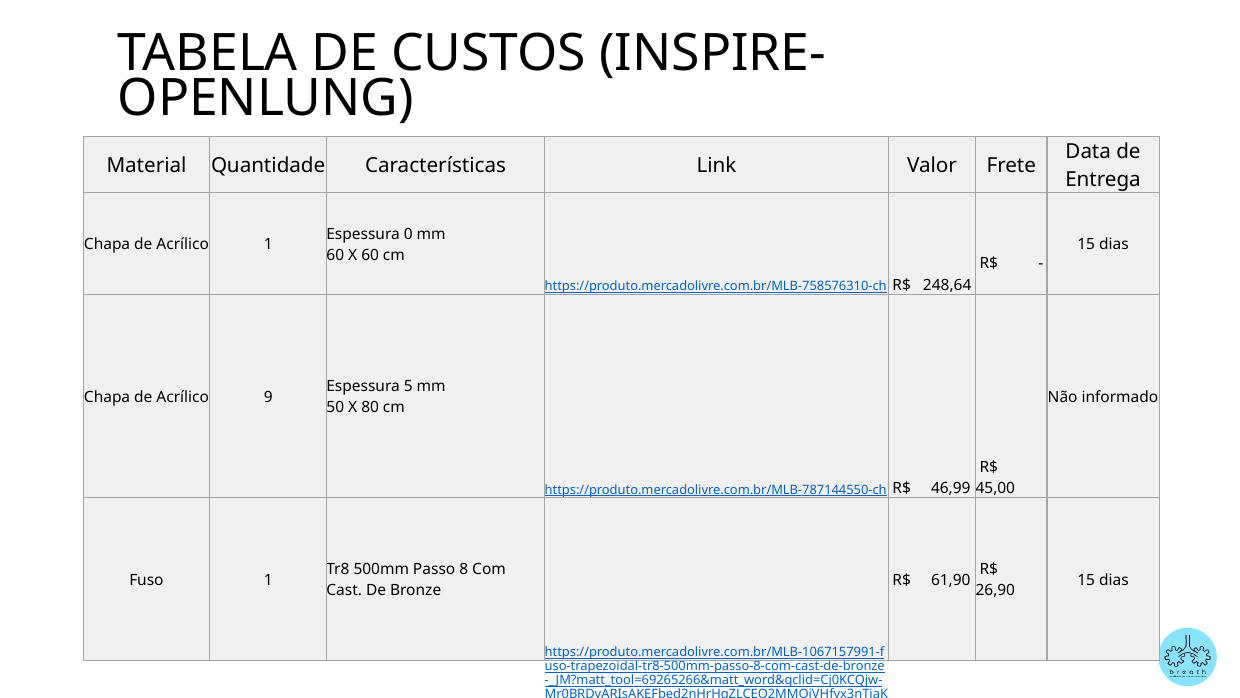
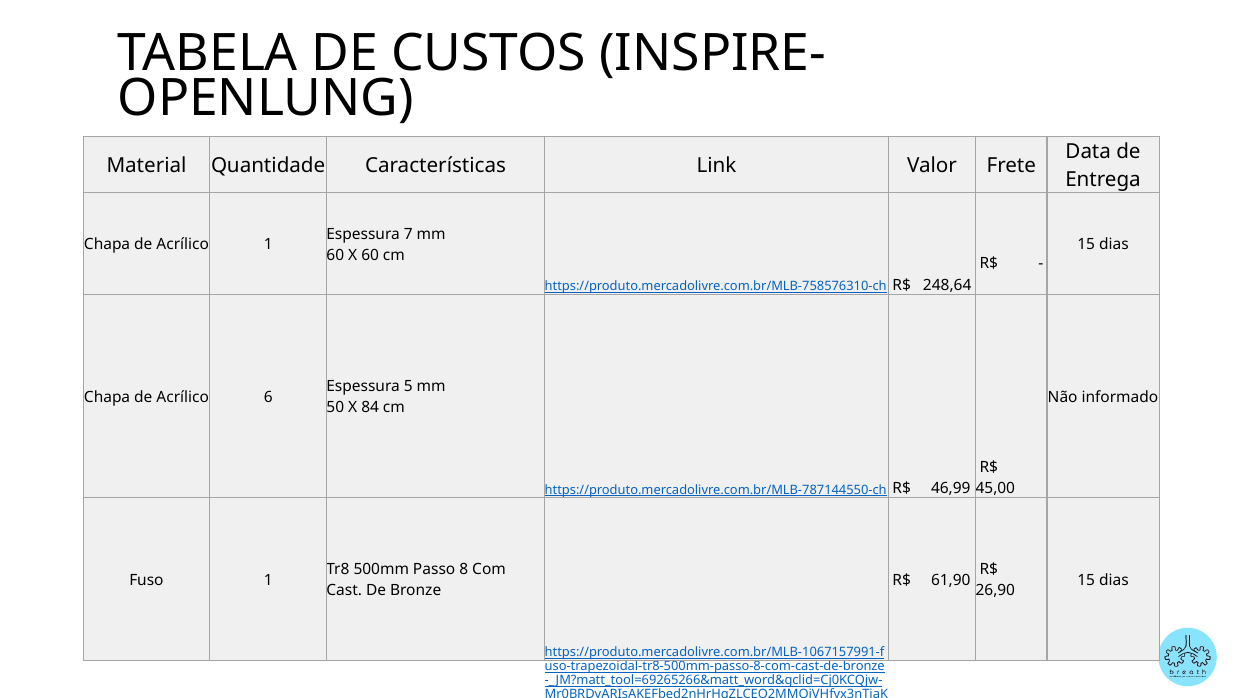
0: 0 -> 7 (408, 234)
9: 9 -> 6 (268, 397)
80: 80 -> 84 (370, 407)
